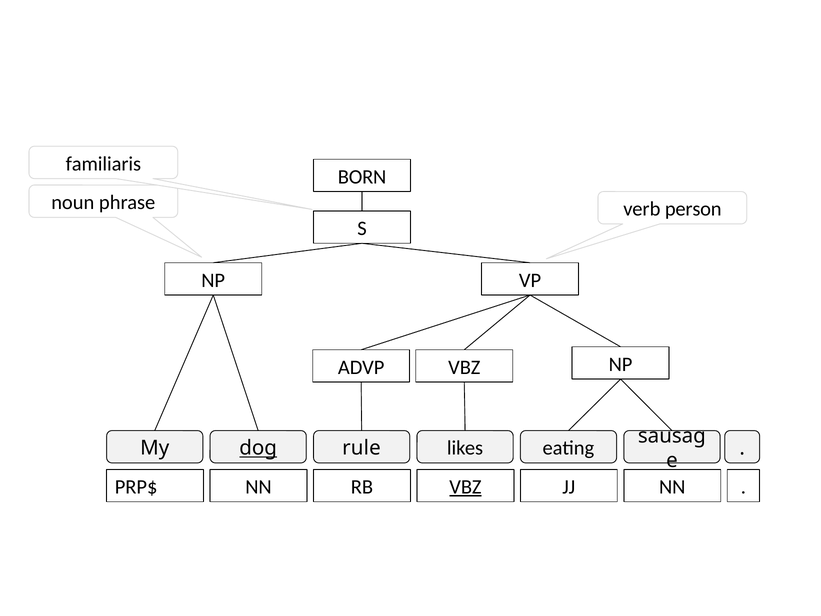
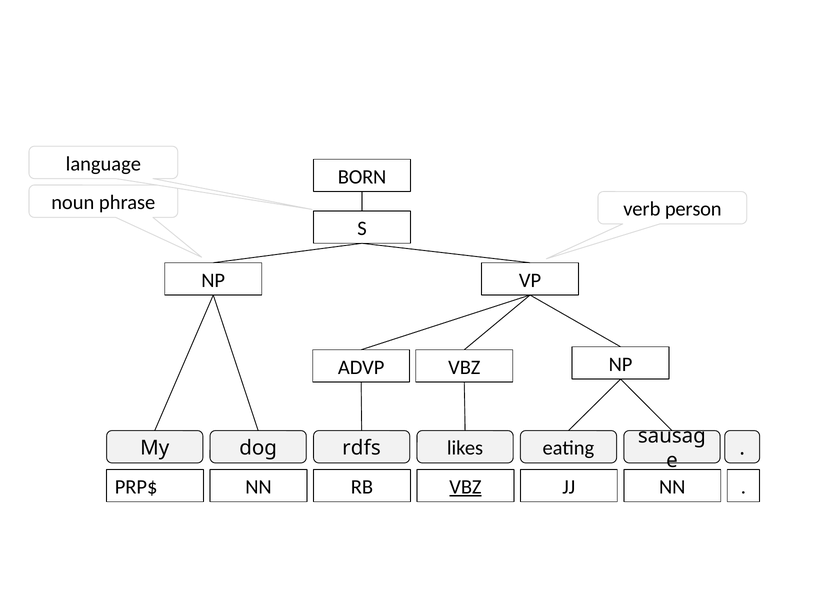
familiaris: familiaris -> language (103, 164)
dog underline: present -> none (258, 448)
rule: rule -> rdfs (361, 448)
